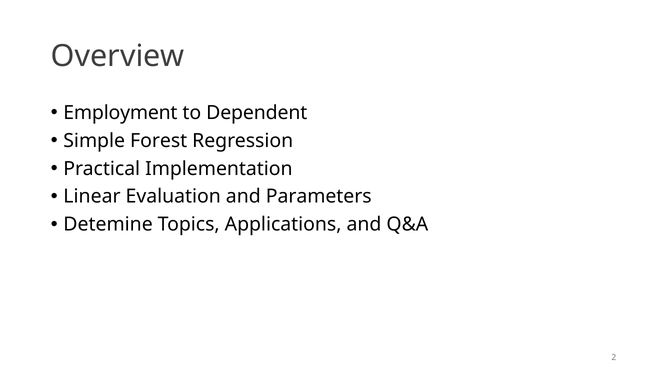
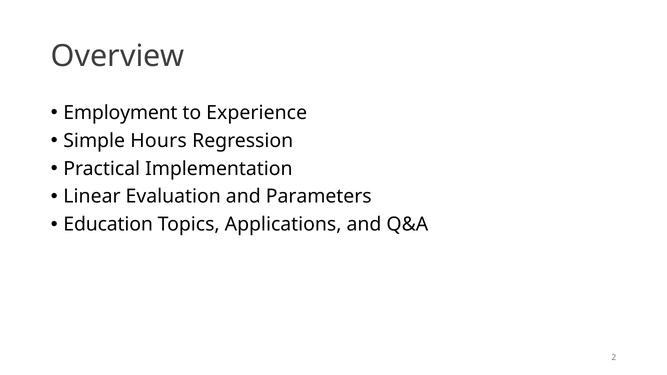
Dependent: Dependent -> Experience (257, 113)
Forest: Forest -> Hours (159, 141)
Detemine: Detemine -> Education (108, 225)
